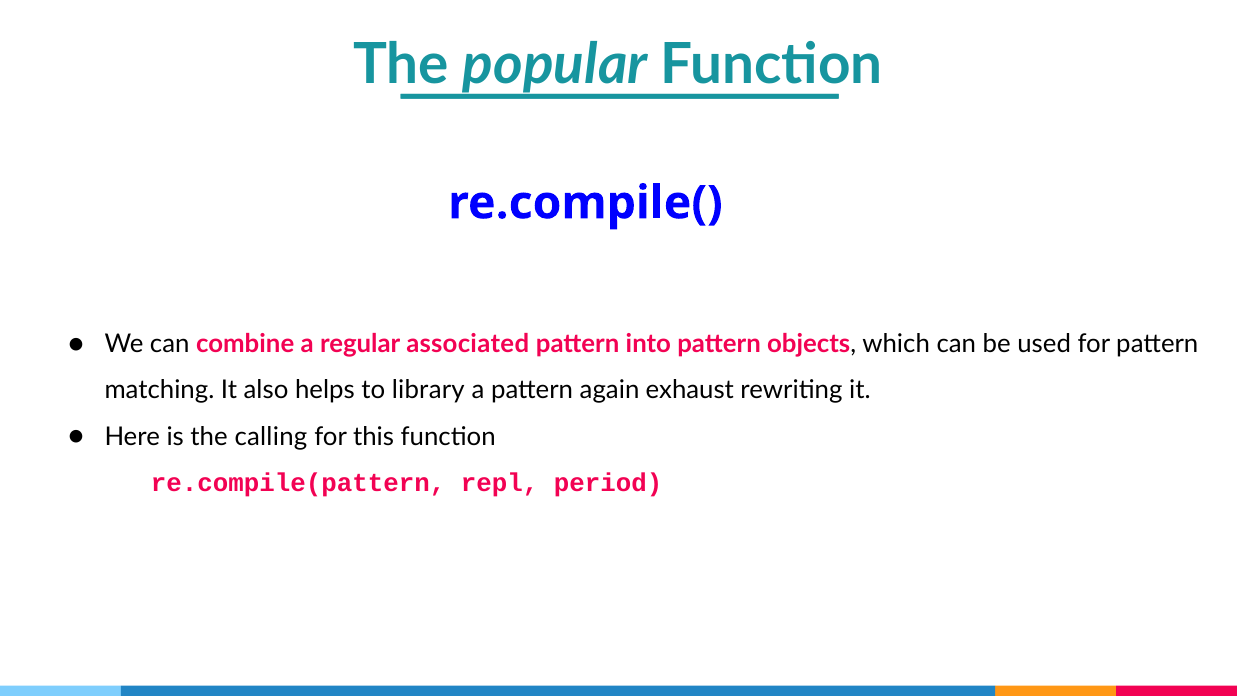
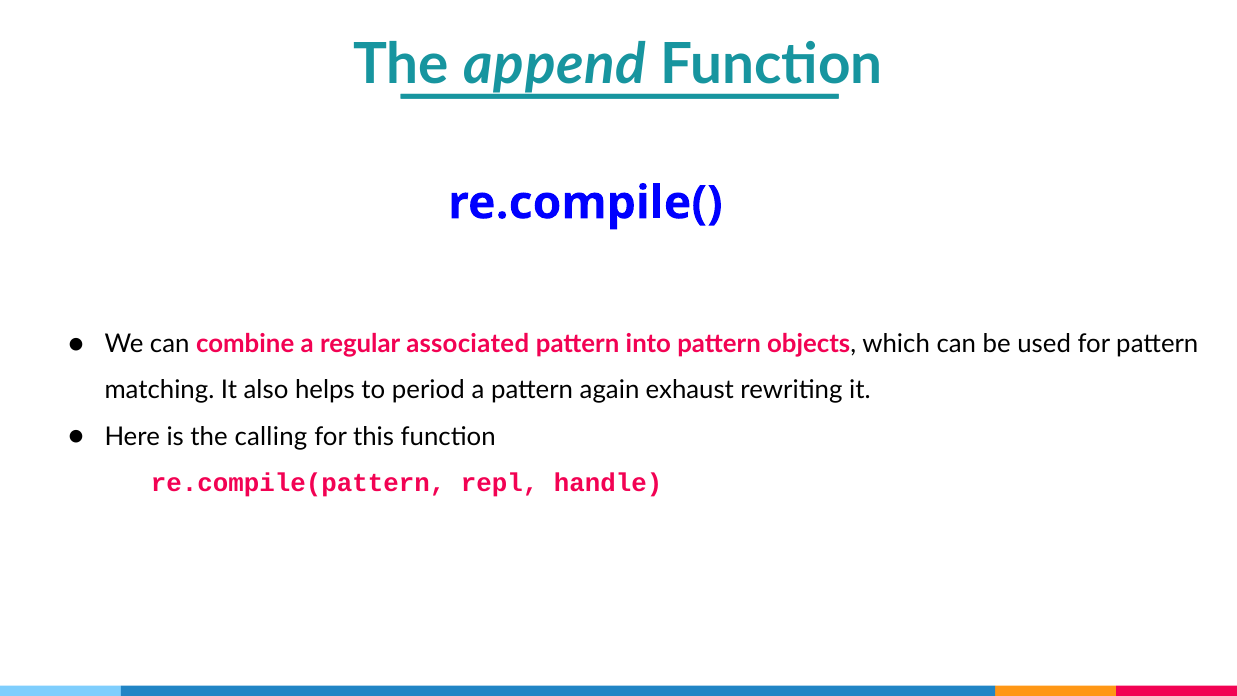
popular: popular -> append (555, 65)
library: library -> period (428, 390)
period: period -> handle (608, 483)
